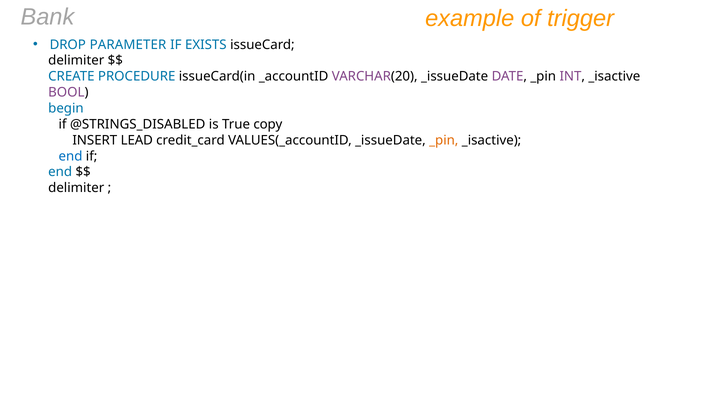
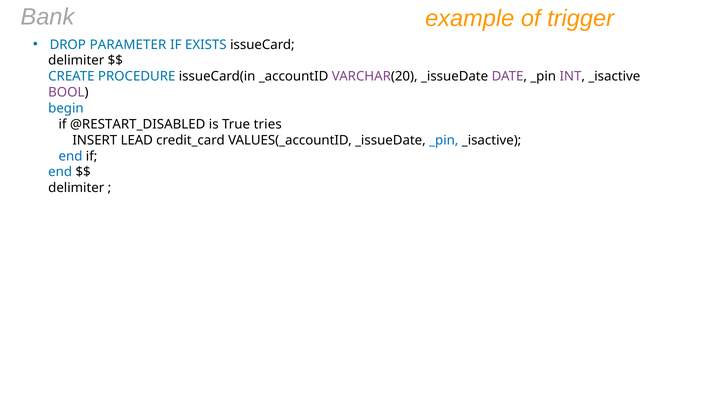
@STRINGS_DISABLED: @STRINGS_DISABLED -> @RESTART_DISABLED (138, 124)
copy: copy -> tries (268, 124)
_pin colour: orange -> blue (444, 140)
